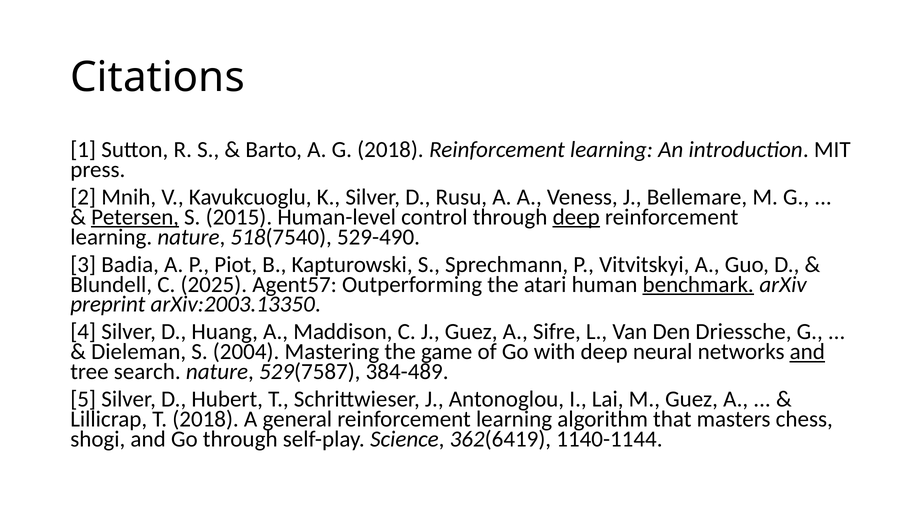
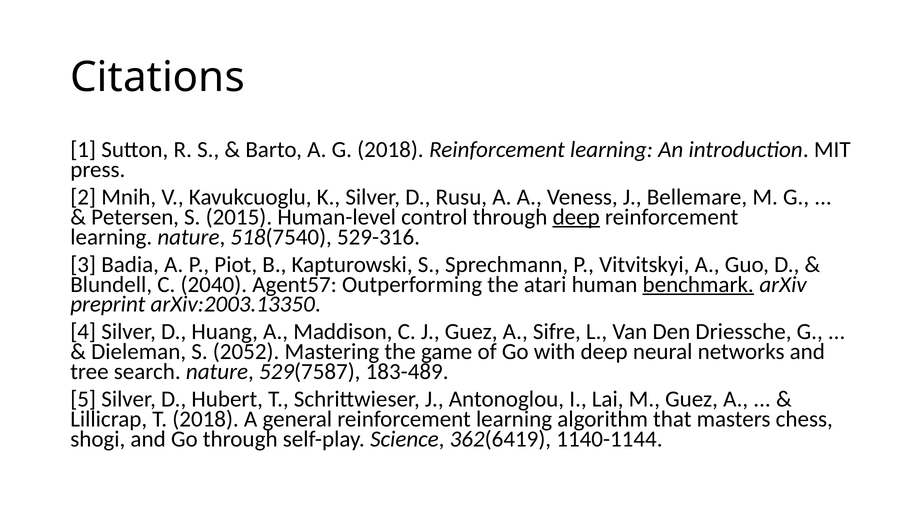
Petersen underline: present -> none (135, 217)
529-490: 529-490 -> 529-316 (379, 237)
2025: 2025 -> 2040 (214, 285)
2004: 2004 -> 2052 (246, 352)
and underline: present -> none (807, 352)
384-489: 384-489 -> 183-489 (407, 372)
